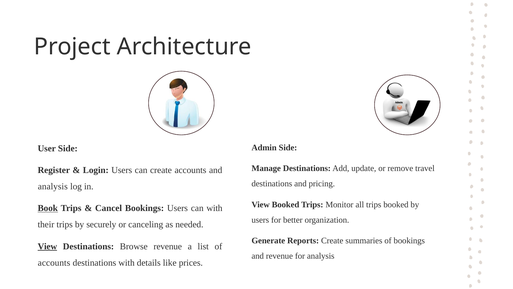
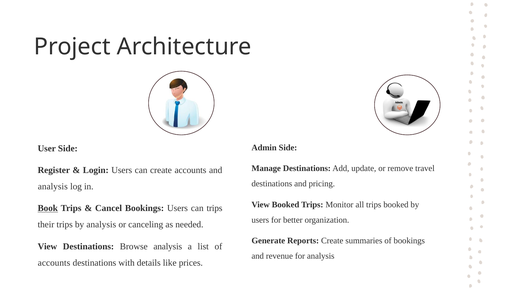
can with: with -> trips (215, 208)
by securely: securely -> analysis (101, 224)
View underline: present -> none (47, 246)
Browse revenue: revenue -> analysis (168, 246)
